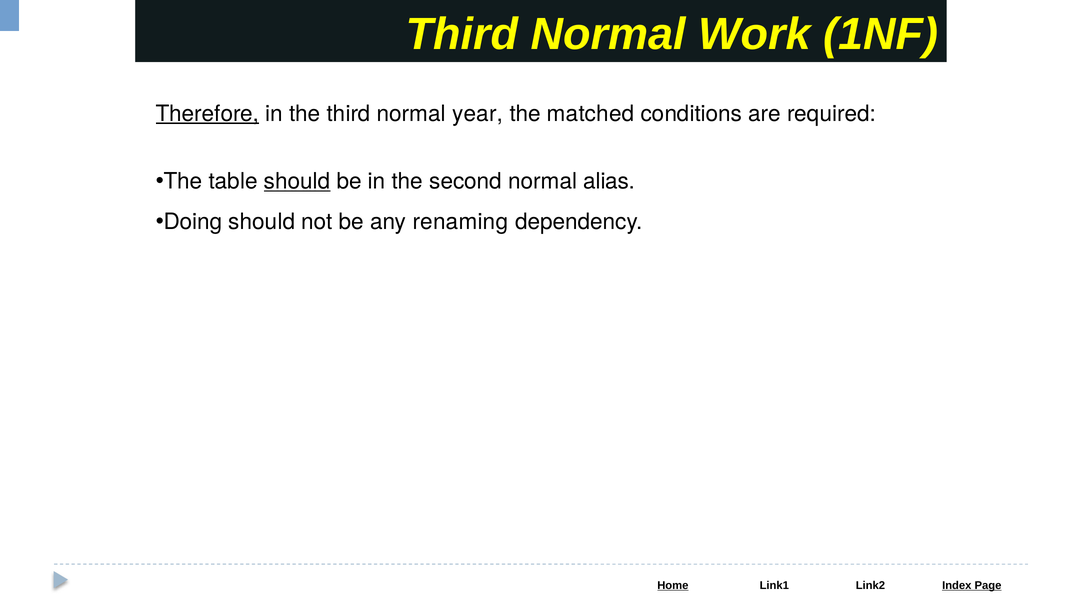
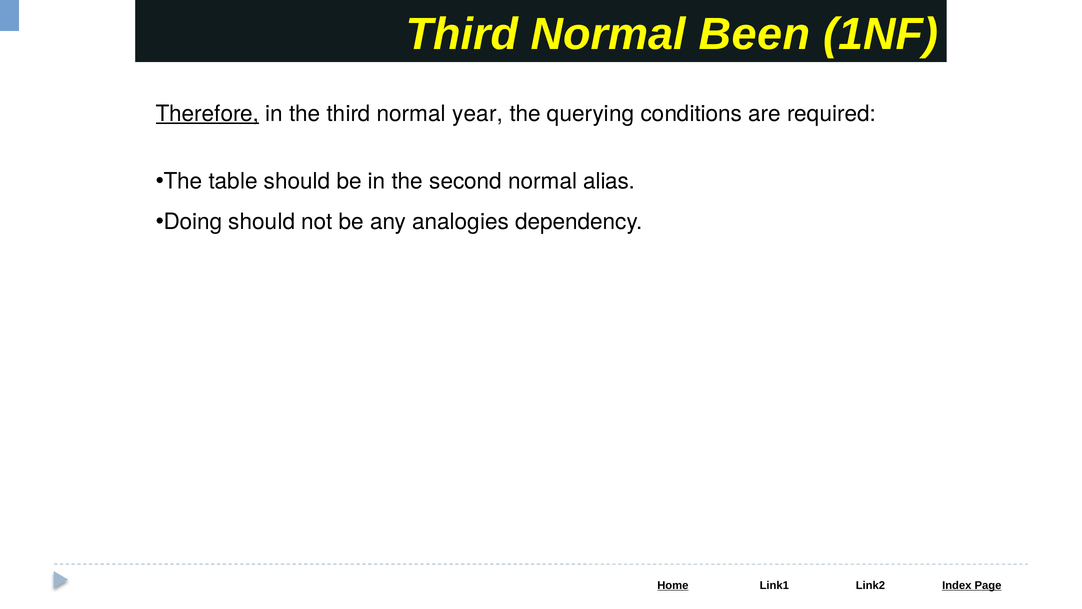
Work: Work -> Been (754, 34)
matched: matched -> querying (591, 114)
should underline: present -> none (297, 181)
renaming: renaming -> analogies (461, 222)
